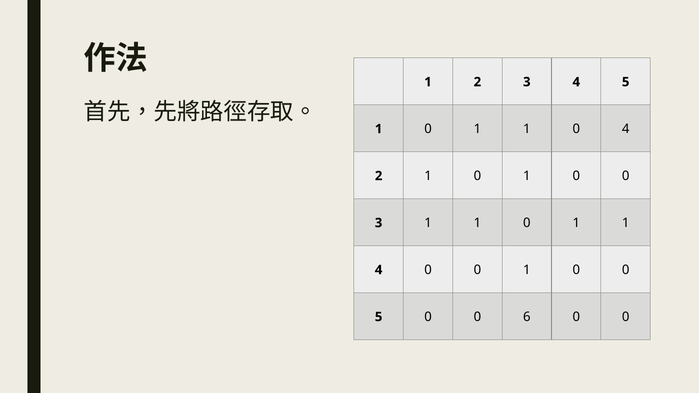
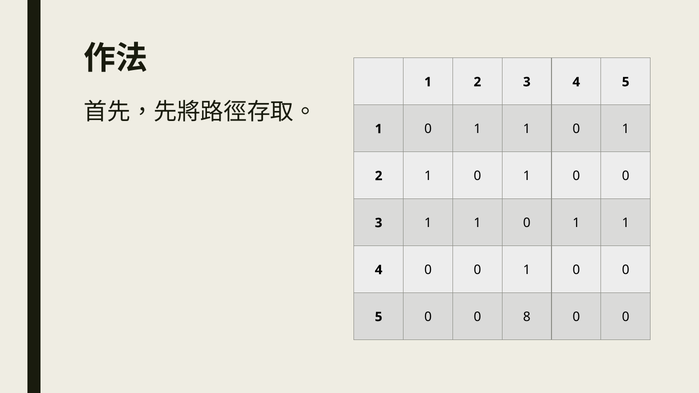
4: 4 -> 1 (626, 129)
6: 6 -> 8 (527, 317)
